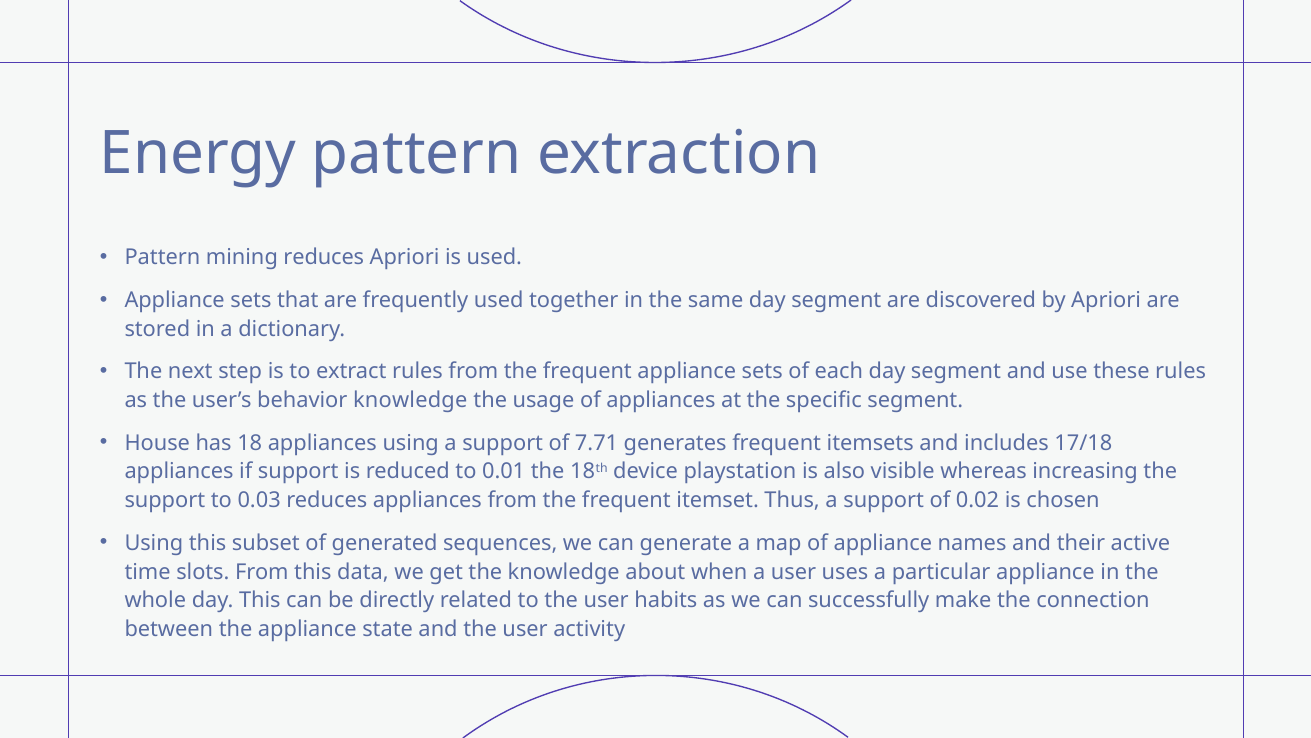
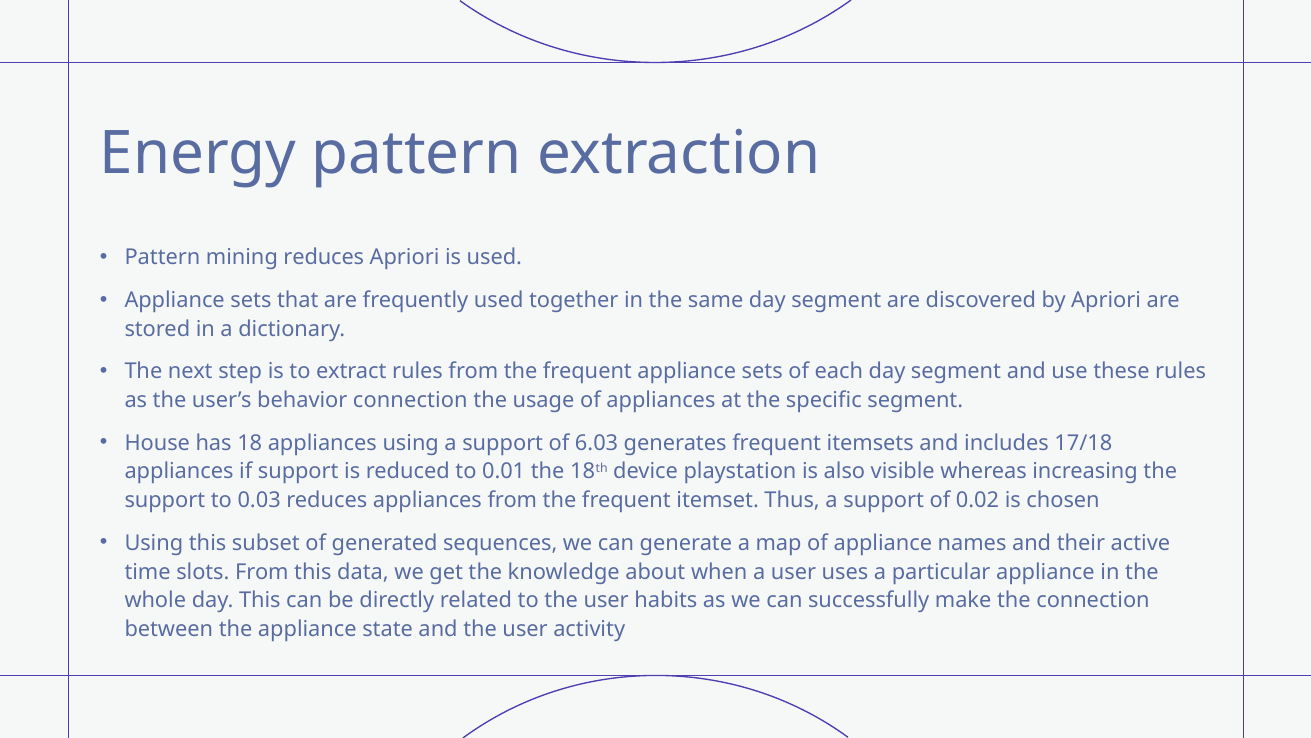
behavior knowledge: knowledge -> connection (410, 400)
7.71: 7.71 -> 6.03 (597, 443)
